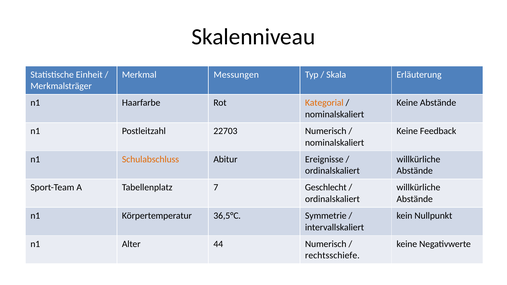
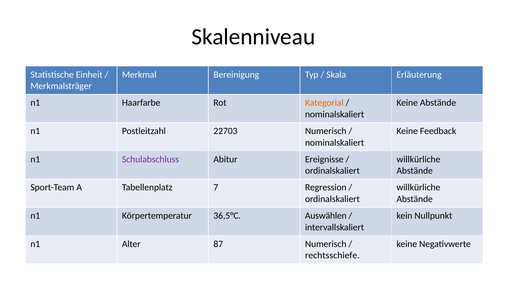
Messungen: Messungen -> Bereinigung (236, 75)
Schulabschluss colour: orange -> purple (151, 159)
Geschlecht: Geschlecht -> Regression (326, 188)
Symmetrie: Symmetrie -> Auswählen (326, 216)
44: 44 -> 87 (218, 244)
